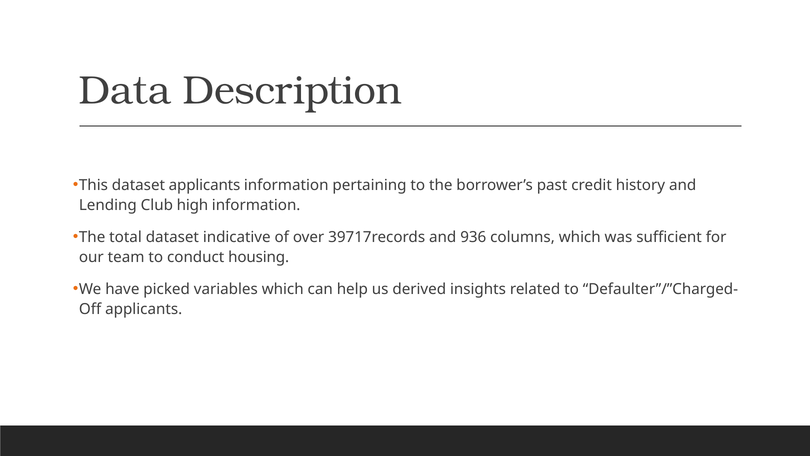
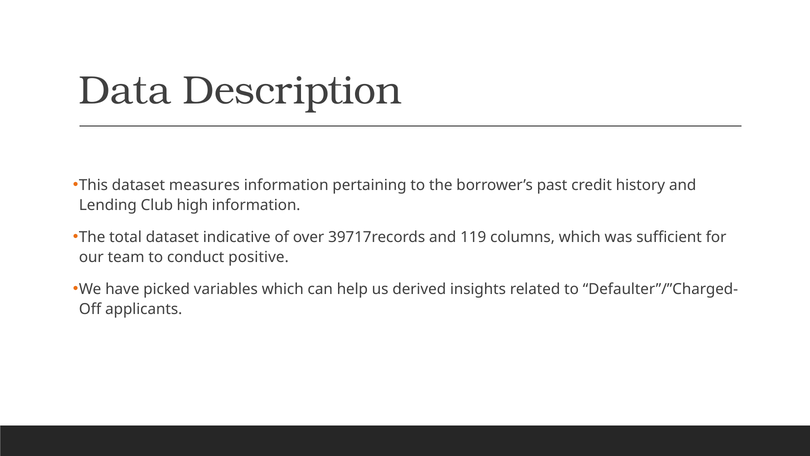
dataset applicants: applicants -> measures (204, 185)
936: 936 -> 119 (473, 237)
housing: housing -> positive (259, 257)
